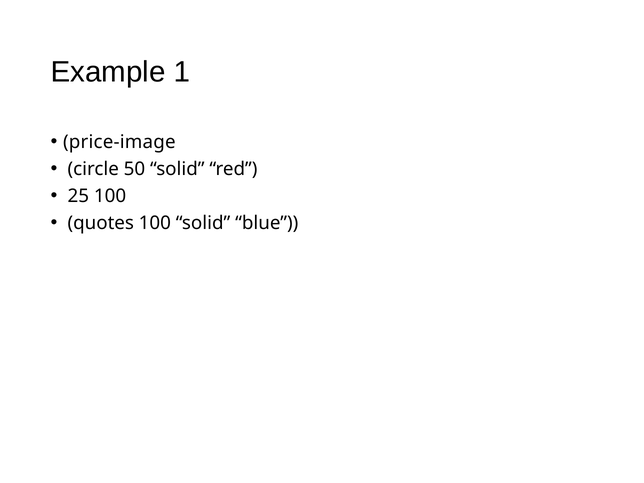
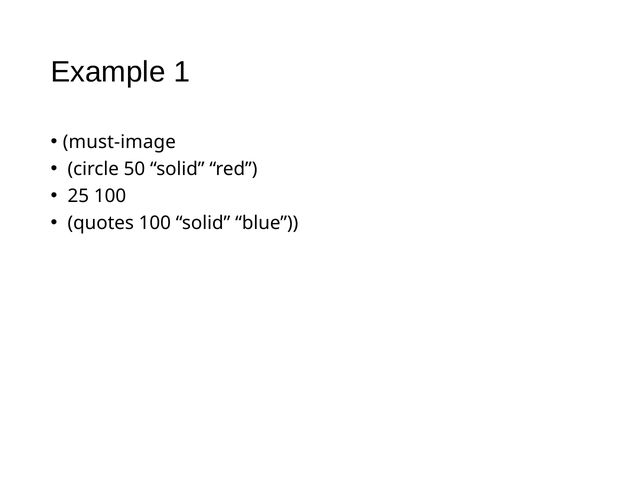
price-image: price-image -> must-image (119, 142)
